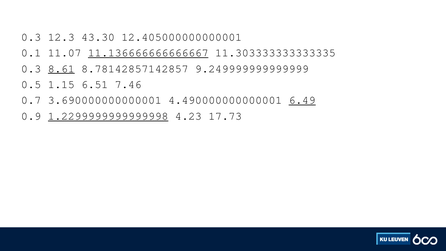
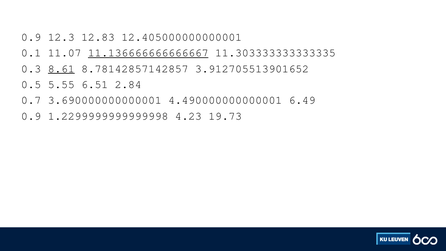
0.3: 0.3 -> 0.9 (31, 37)
43.30: 43.30 -> 12.83 (98, 37)
9.249999999999999: 9.249999999999999 -> 3.912705513901652 (252, 69)
1.15: 1.15 -> 5.55 (61, 84)
7.46: 7.46 -> 2.84 (128, 84)
6.49 underline: present -> none (302, 100)
1.2299999999999998 underline: present -> none (108, 116)
17.73: 17.73 -> 19.73 (225, 116)
